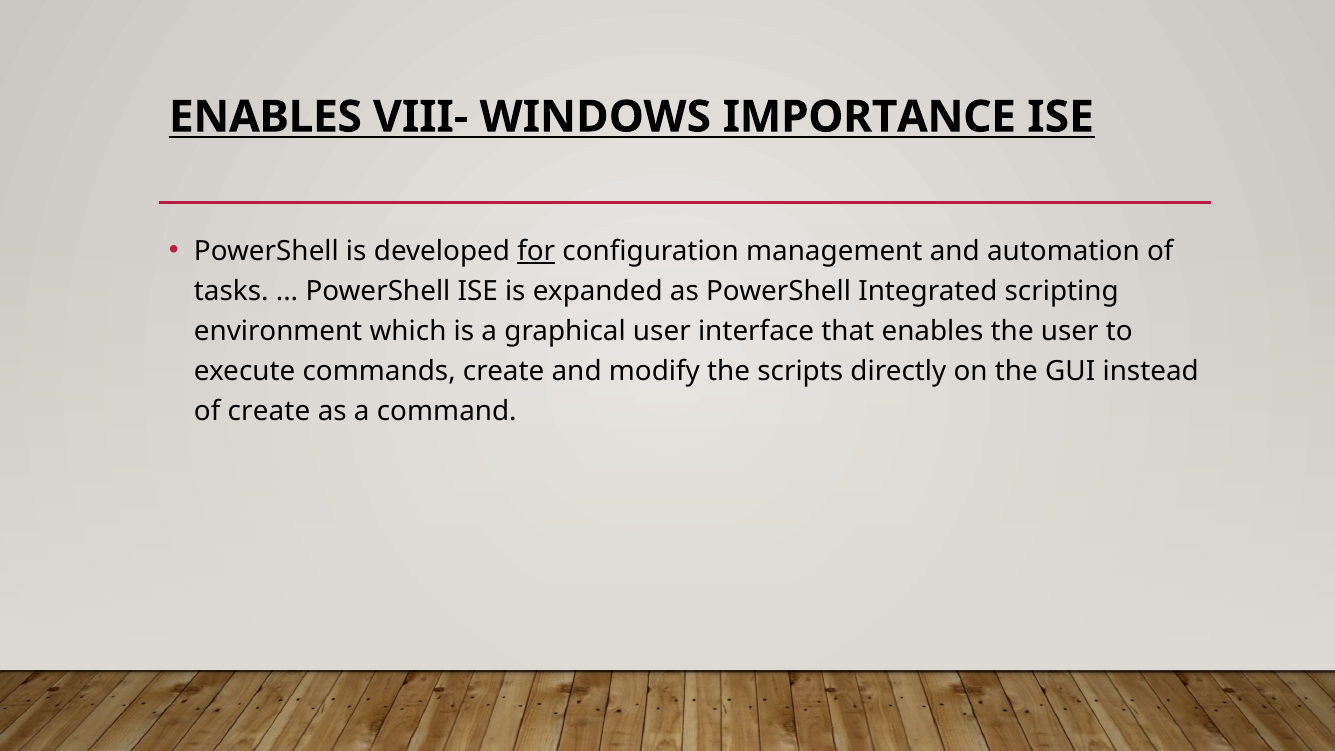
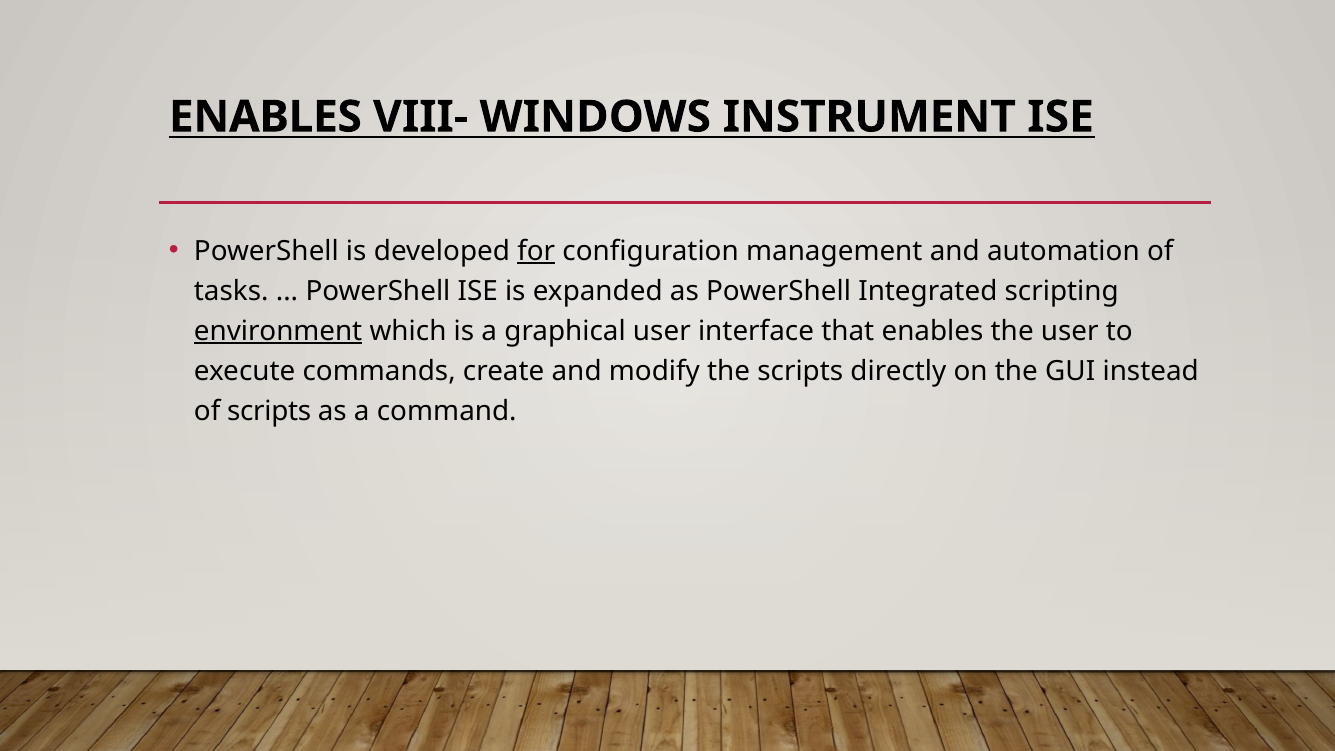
IMPORTANCE: IMPORTANCE -> INSTRUMENT (869, 117)
environment underline: none -> present (278, 331)
of create: create -> scripts (269, 411)
